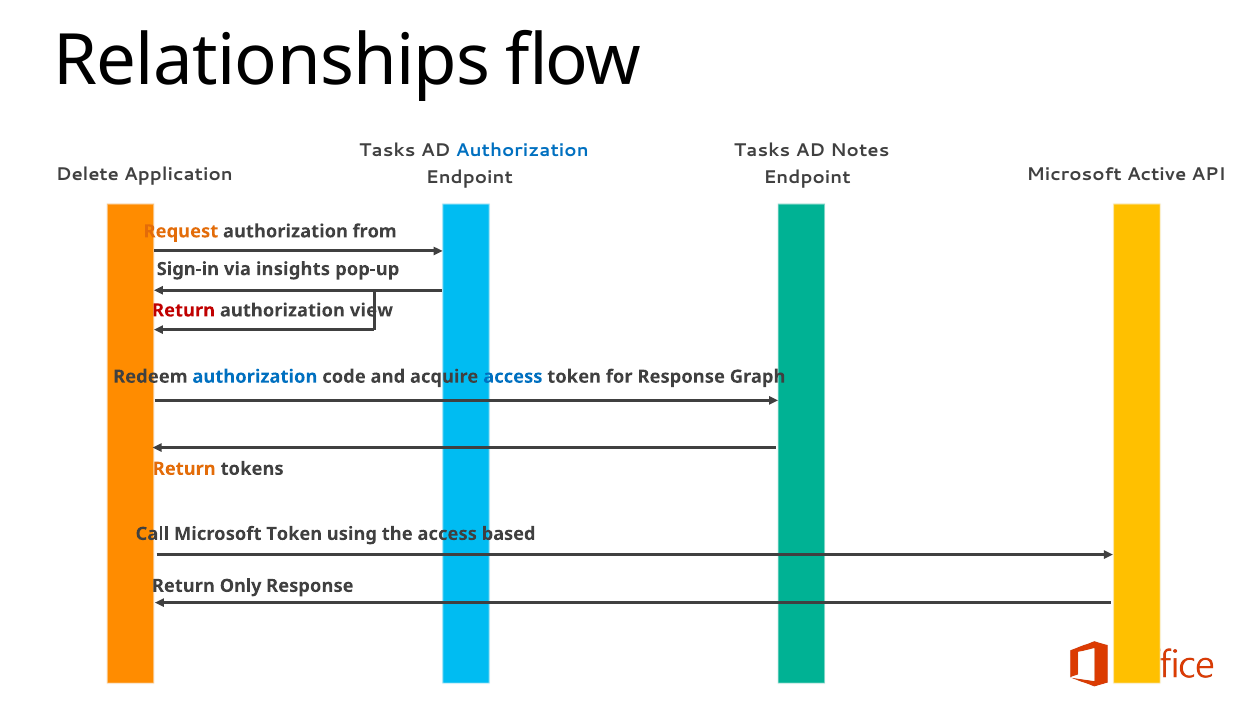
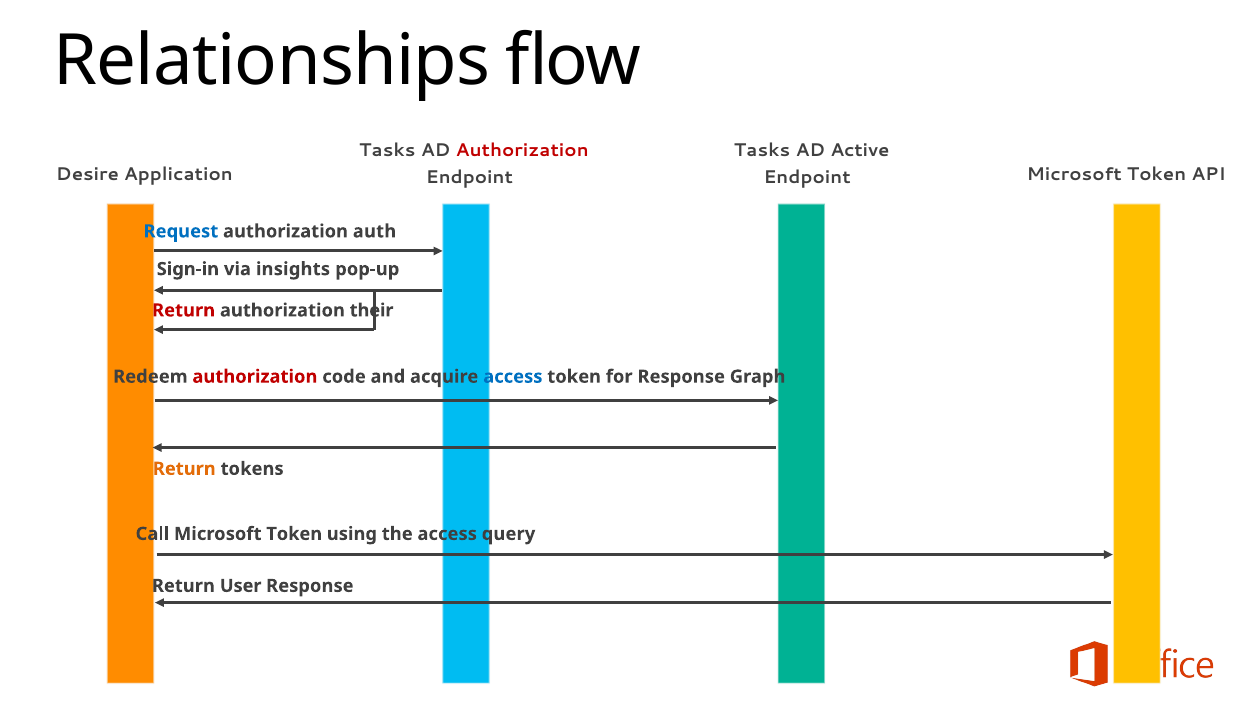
Authorization colour: blue -> red (522, 150)
Notes: Notes -> Active (860, 150)
Delete: Delete -> Desire (87, 174)
Endpoint Microsoft Active: Active -> Token (1157, 174)
Request colour: orange -> blue (181, 231)
from: from -> auth (374, 231)
view: view -> their (372, 310)
authorization colour: blue -> red (255, 377)
based: based -> query (508, 534)
Only: Only -> User (241, 586)
